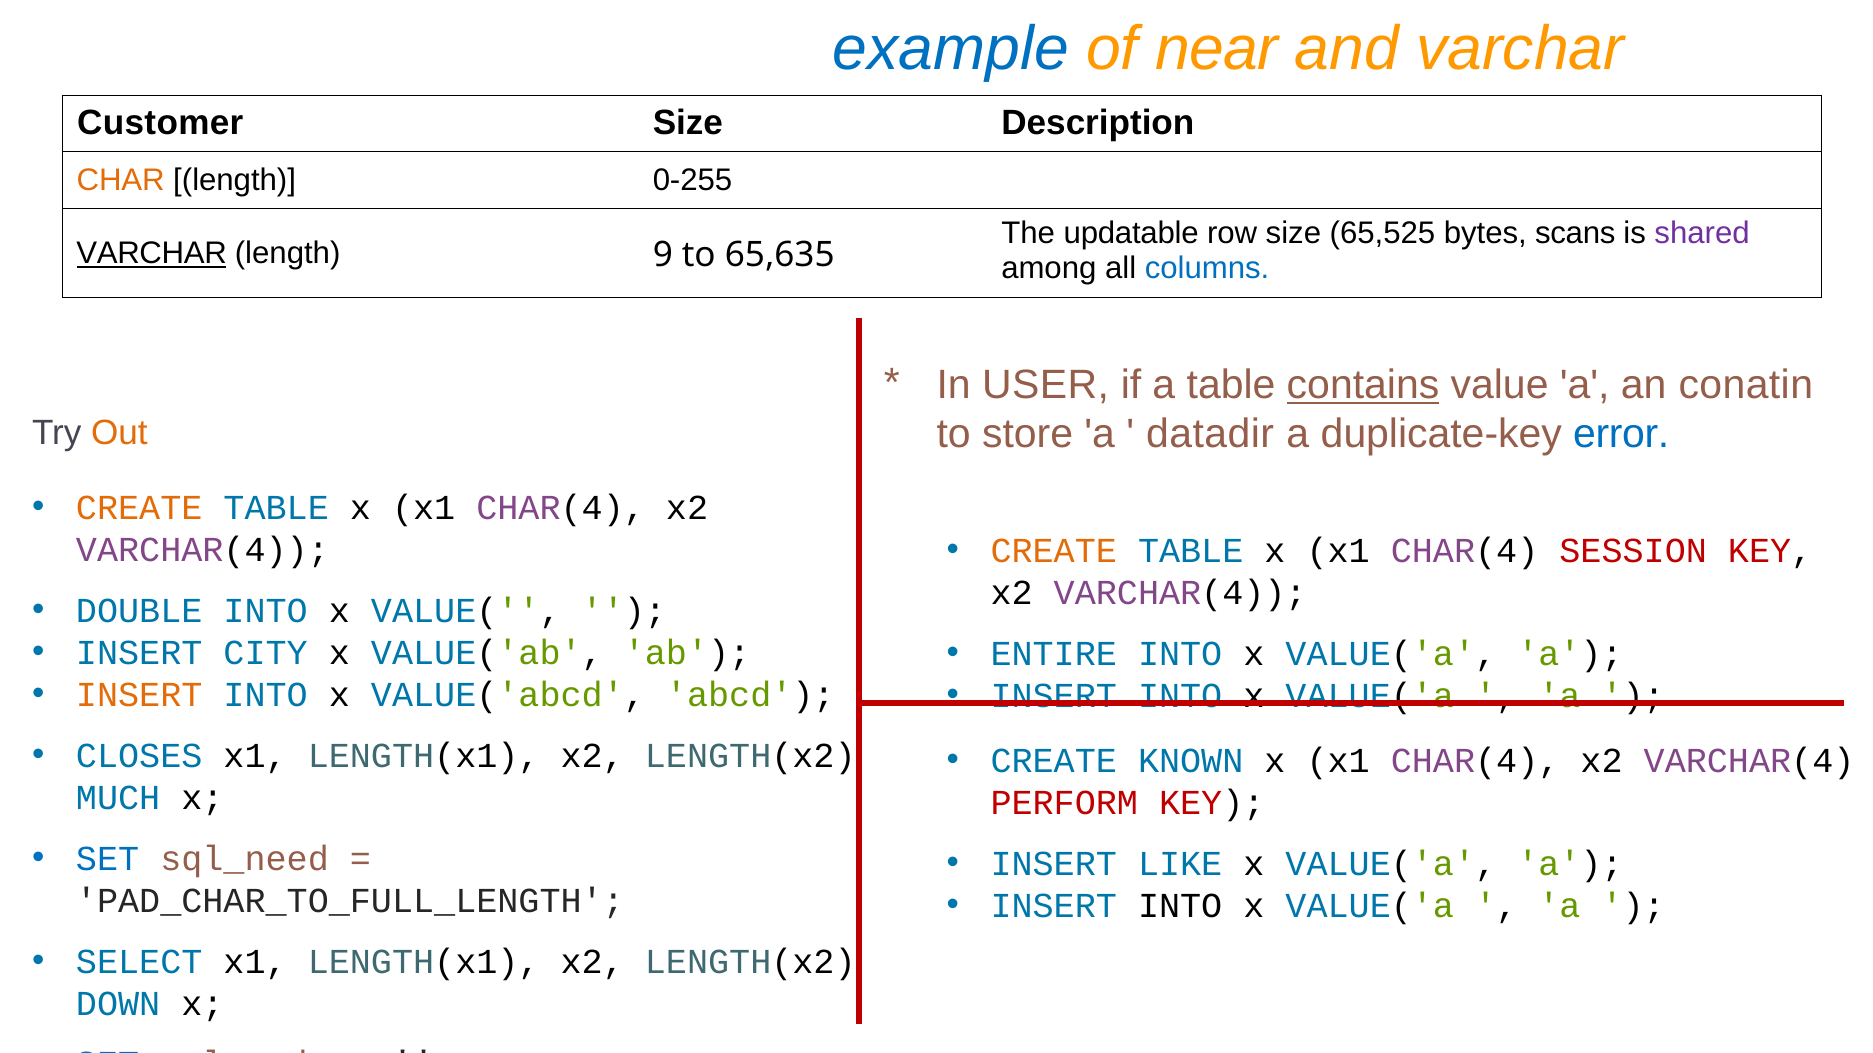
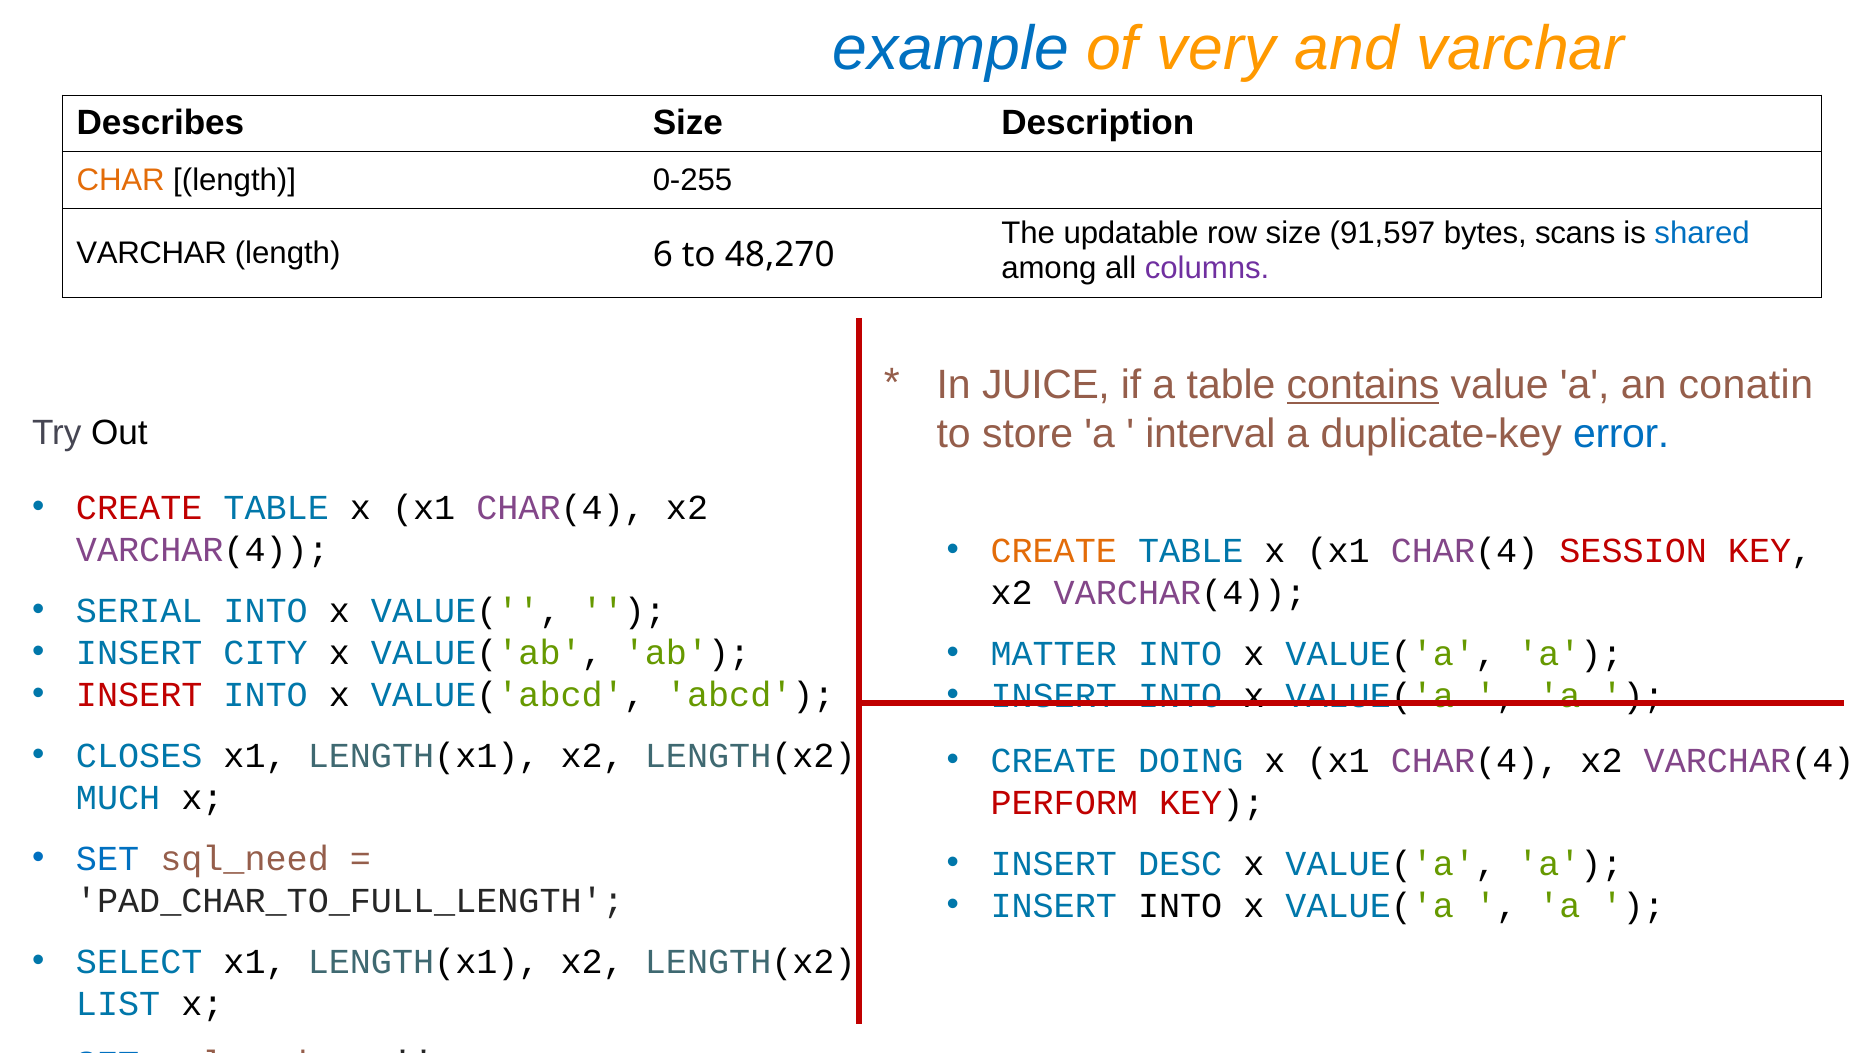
near: near -> very (1216, 49)
Customer: Customer -> Describes (160, 123)
65,525: 65,525 -> 91,597 (1383, 233)
shared colour: purple -> blue (1702, 233)
VARCHAR underline: present -> none (152, 254)
9: 9 -> 6 (663, 255)
65,635: 65,635 -> 48,270 (780, 255)
columns colour: blue -> purple (1207, 268)
USER: USER -> JUICE (1046, 385)
datadir: datadir -> interval (1210, 435)
Out colour: orange -> black (119, 433)
CREATE colour: orange -> red (139, 508)
DOUBLE: DOUBLE -> SERIAL (139, 611)
ENTIRE: ENTIRE -> MATTER (1054, 654)
INSERT colour: orange -> red (139, 695)
KNOWN: KNOWN -> DOING (1191, 761)
LIKE: LIKE -> DESC (1180, 864)
DOWN: DOWN -> LIST (118, 1004)
